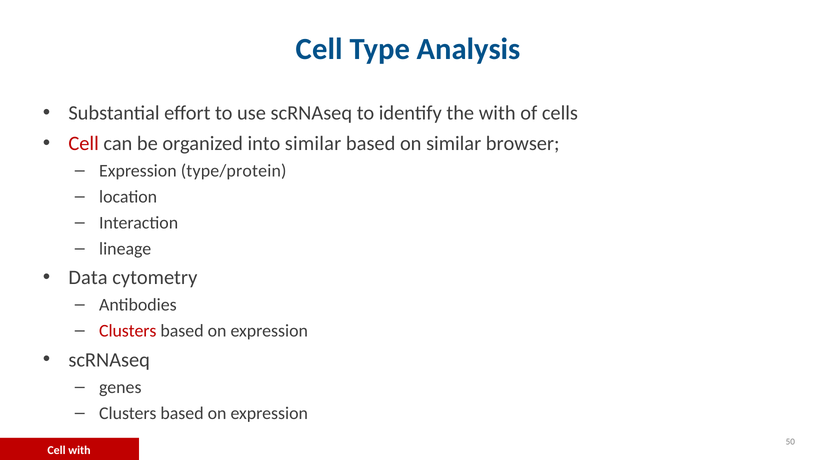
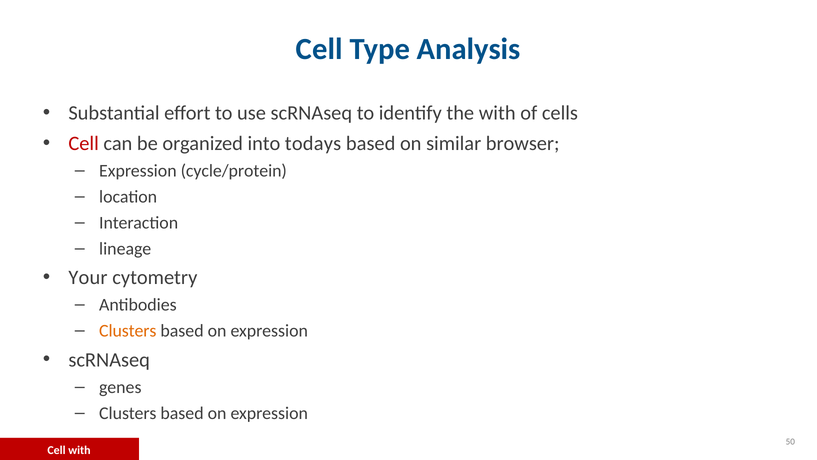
into similar: similar -> todays (313, 143)
type/protein: type/protein -> cycle/protein (234, 171)
Data: Data -> Your (88, 277)
Clusters colour: red -> orange (128, 331)
